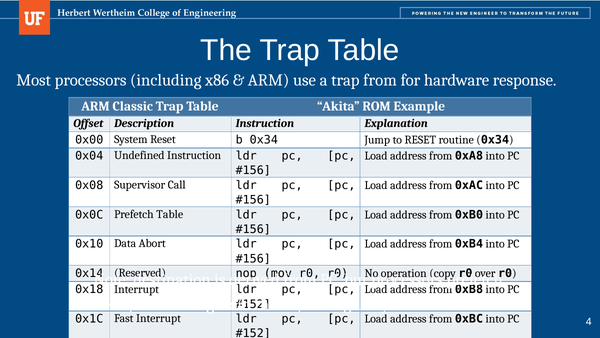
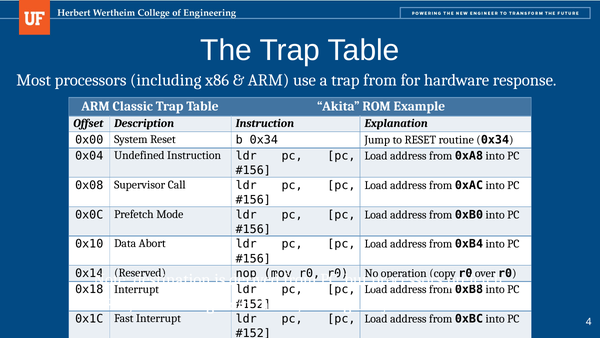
Prefetch Table: Table -> Mode (170, 214)
